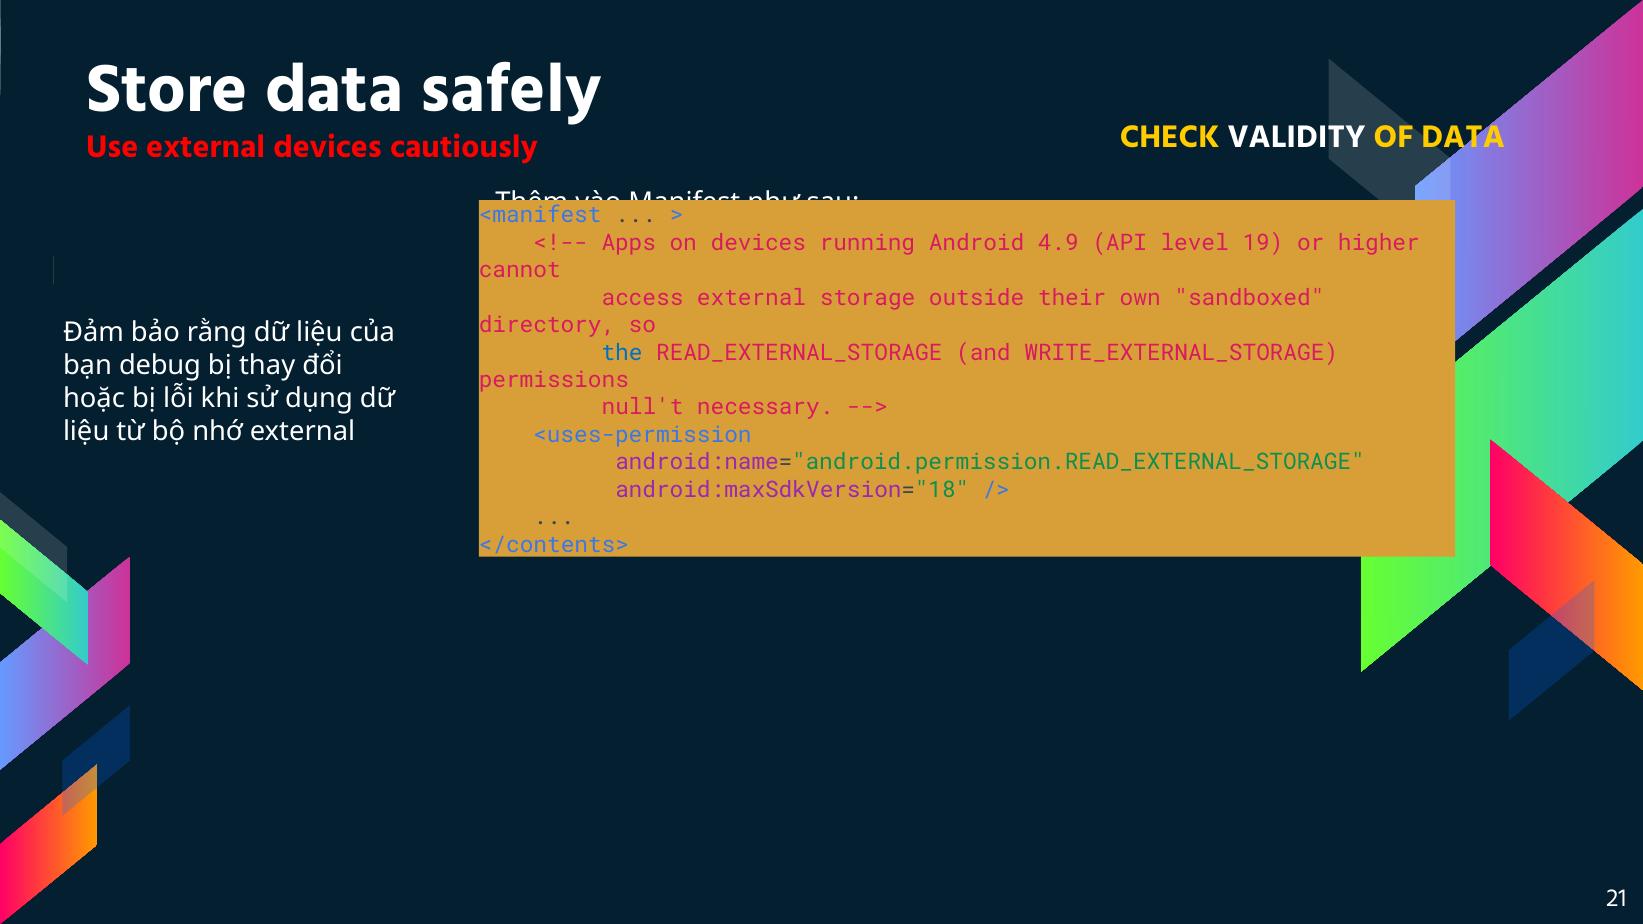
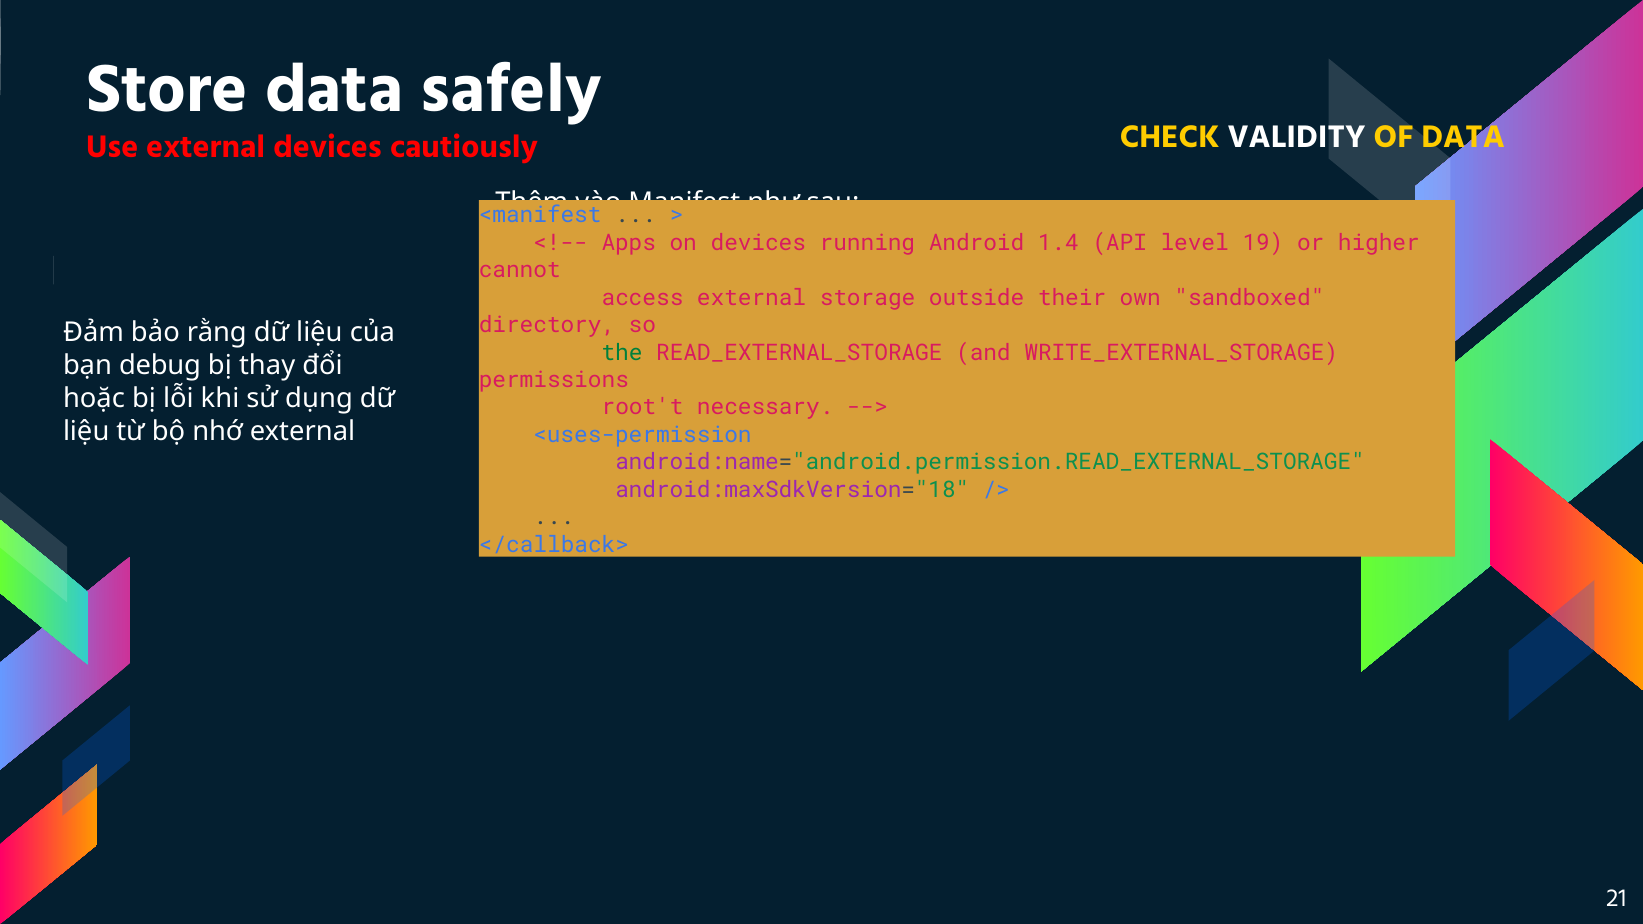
4.9: 4.9 -> 1.4 (1058, 243)
the colour: blue -> green (622, 353)
null't: null't -> root't (643, 407)
</contents>: </contents> -> </callback> (554, 545)
